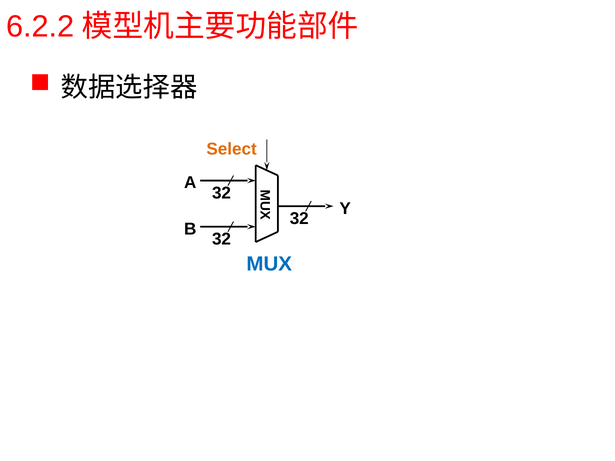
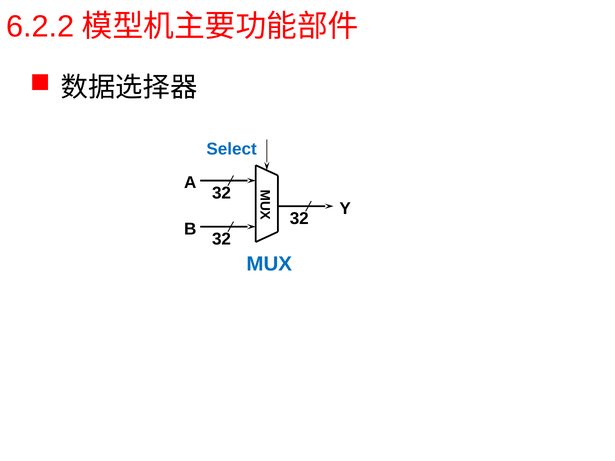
Select colour: orange -> blue (232, 149)
